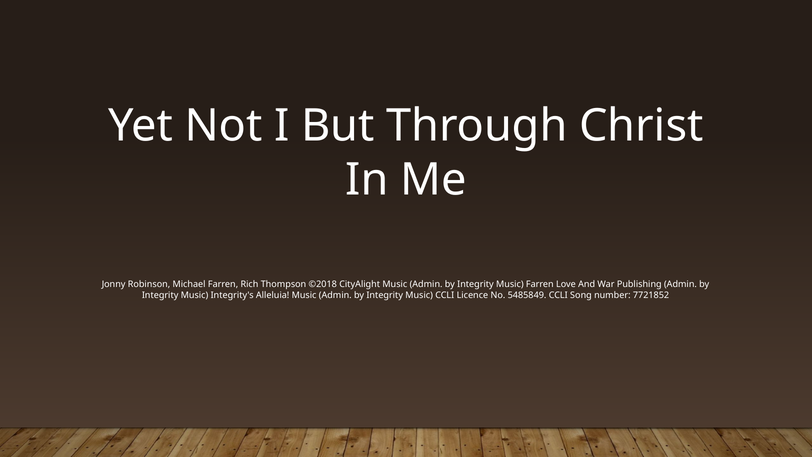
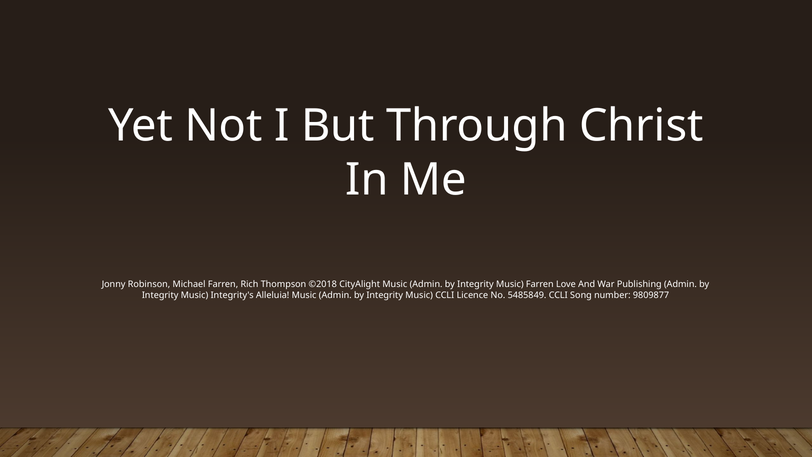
7721852: 7721852 -> 9809877 (651, 295)
